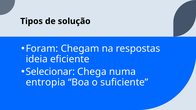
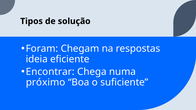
Selecionar: Selecionar -> Encontrar (50, 72)
entropia: entropia -> próximo (46, 82)
